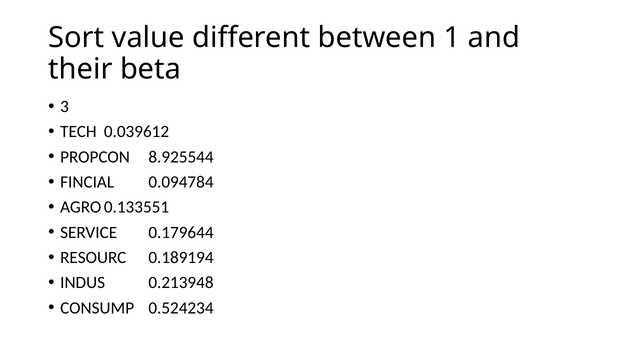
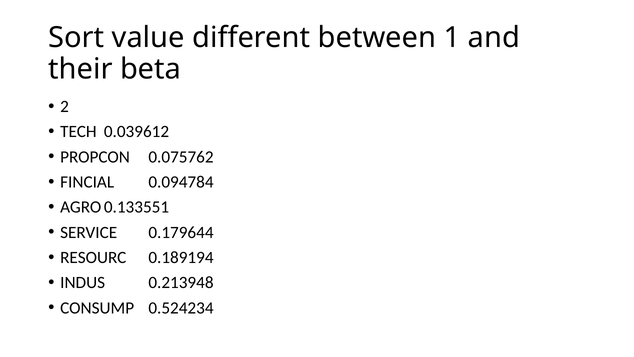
3: 3 -> 2 (65, 106)
8.925544: 8.925544 -> 0.075762 (181, 157)
